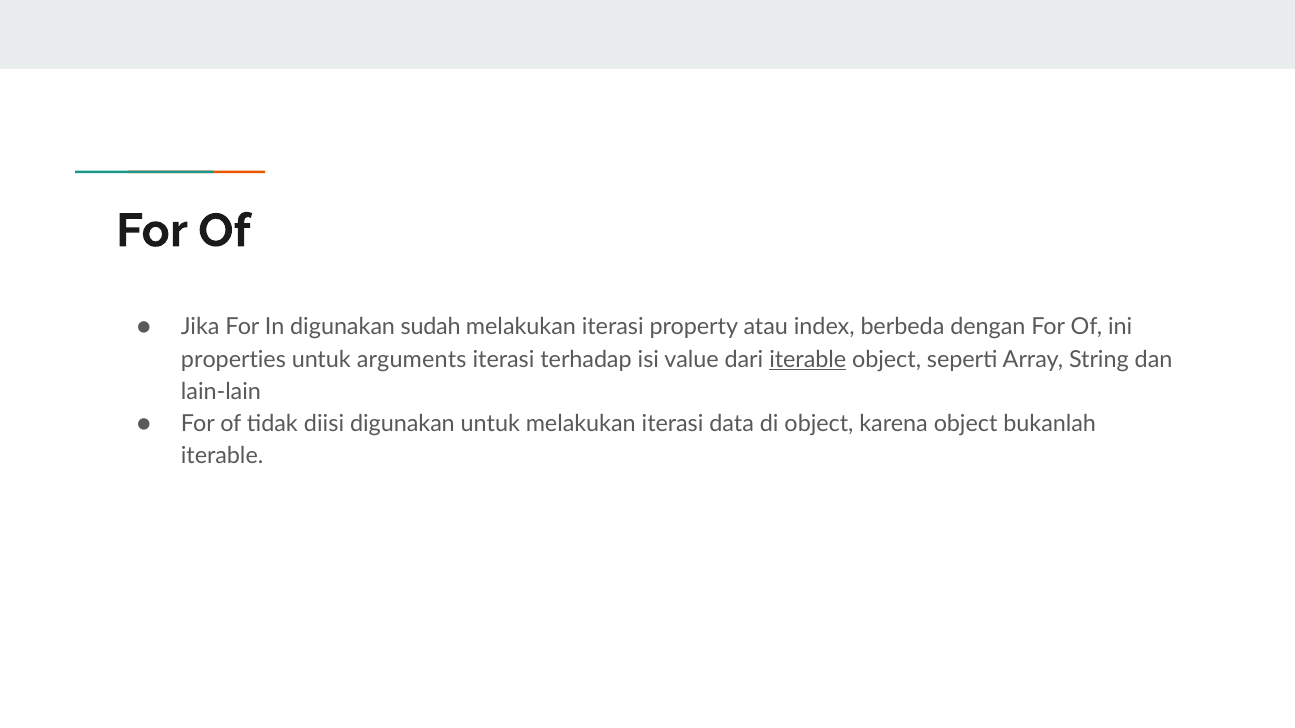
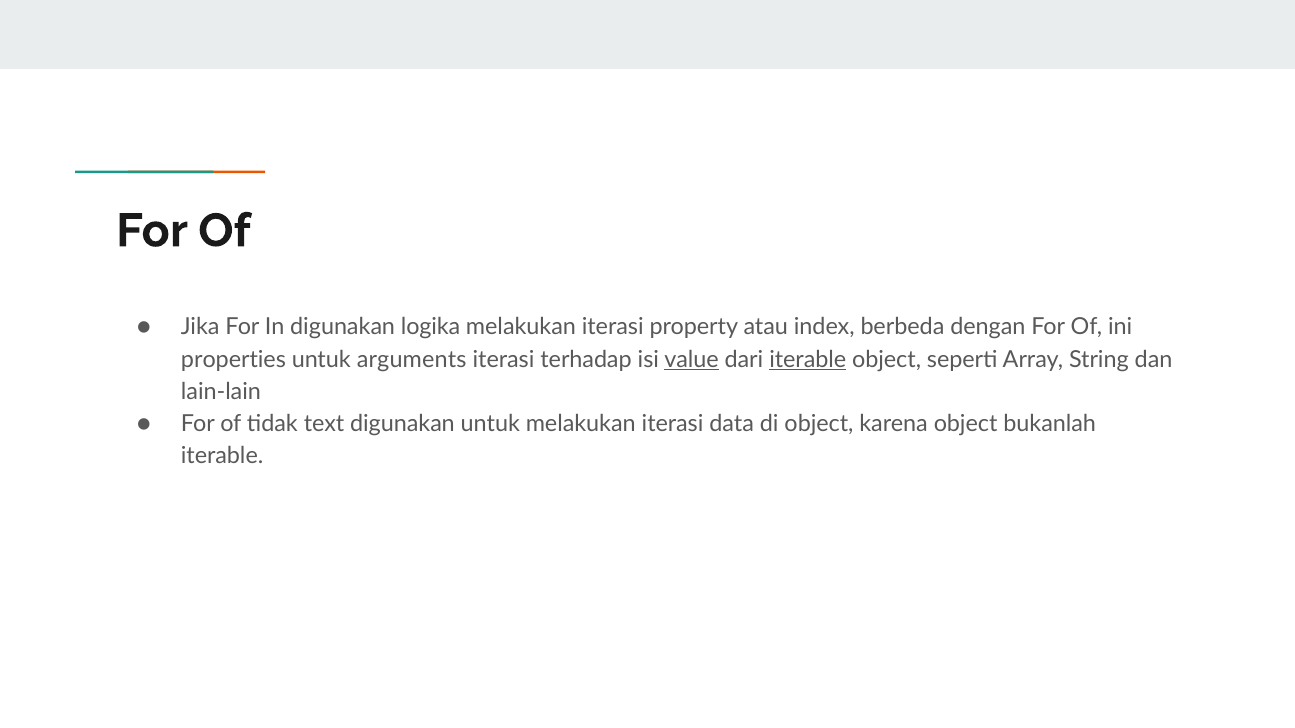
sudah: sudah -> logika (431, 327)
value underline: none -> present (692, 360)
diisi: diisi -> text (324, 424)
